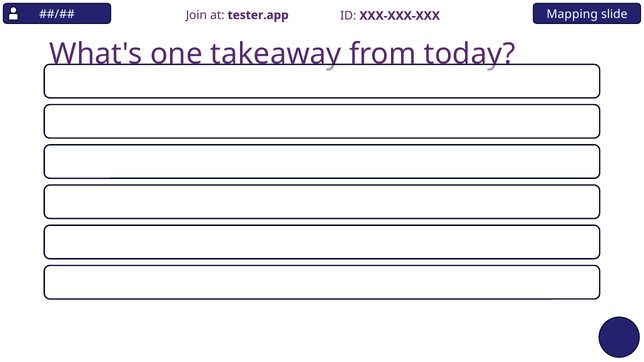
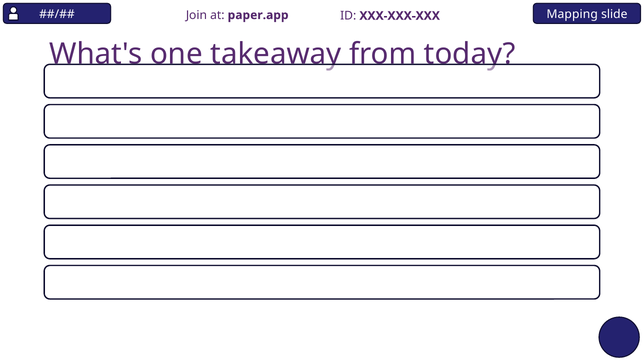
tester.app: tester.app -> paper.app (258, 15)
